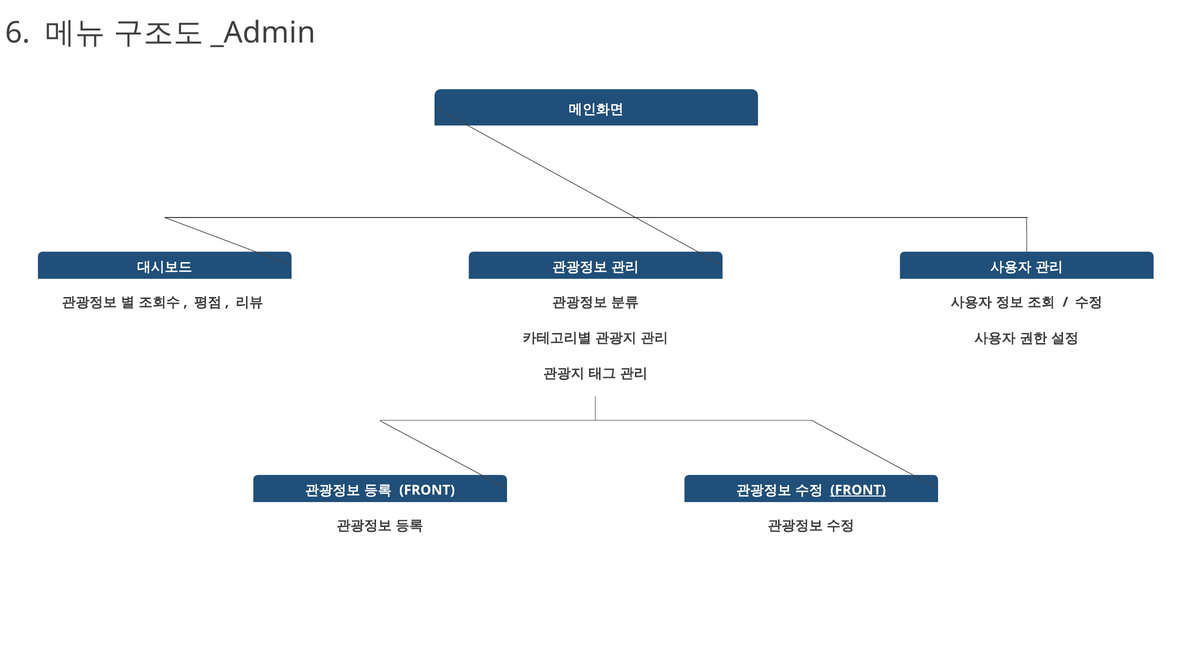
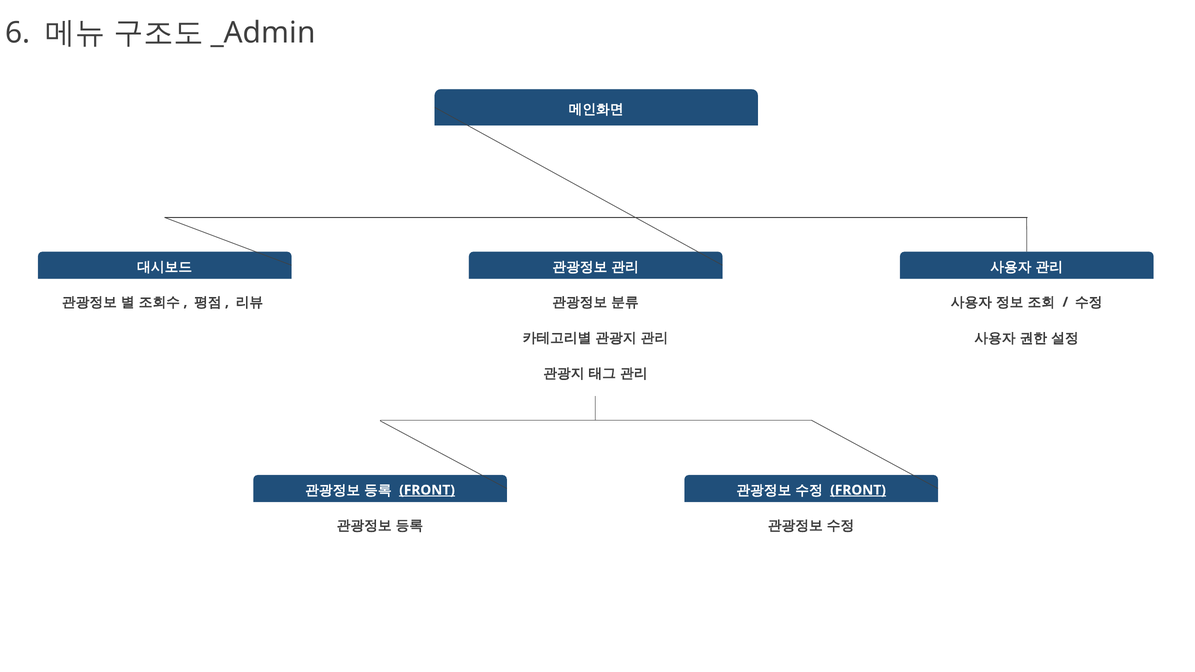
FRONT underline: none -> present (427, 490)
